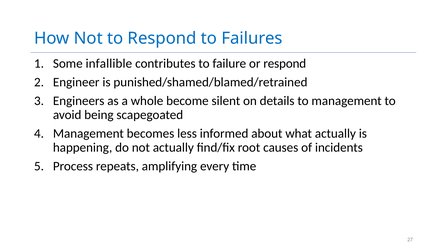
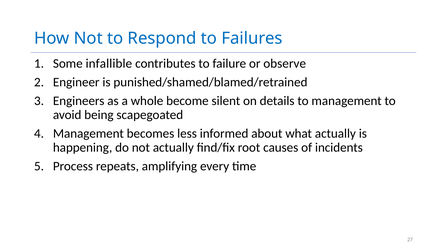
or respond: respond -> observe (285, 64)
